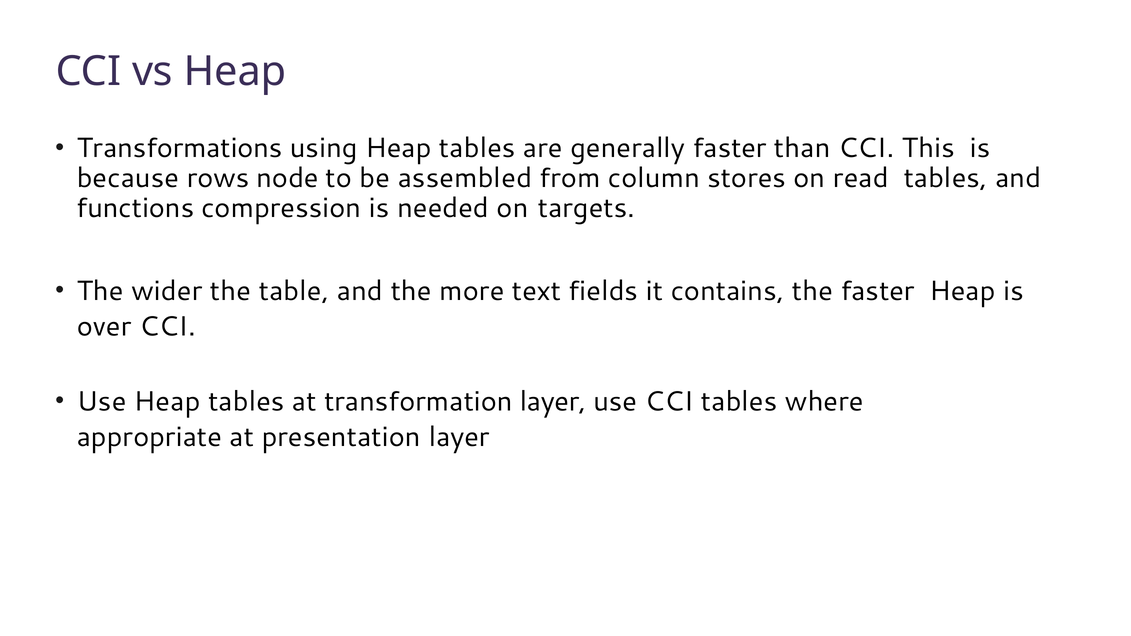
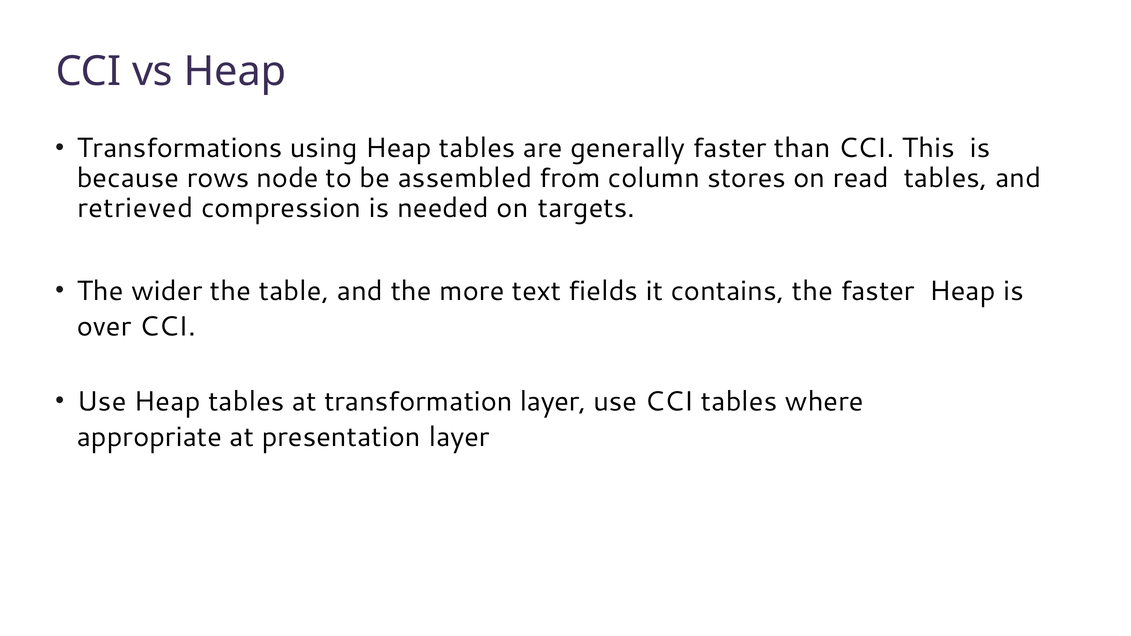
functions: functions -> retrieved (135, 208)
